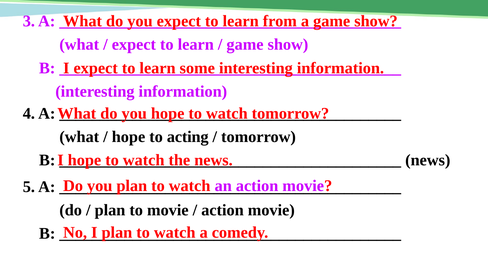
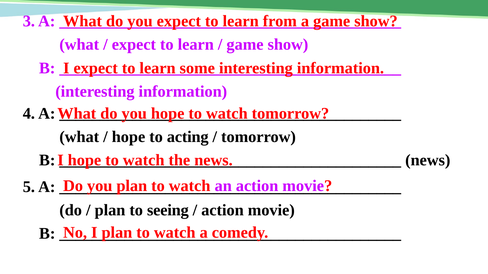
to movie: movie -> seeing (168, 210)
